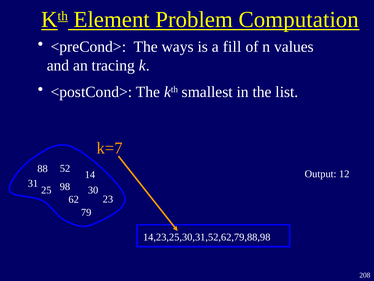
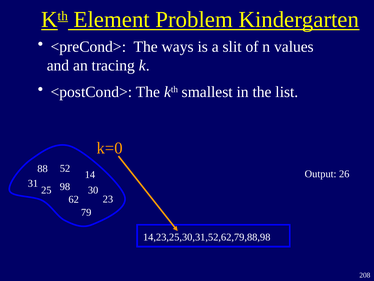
Computation: Computation -> Kindergarten (299, 20)
fill: fill -> slit (232, 47)
k=7: k=7 -> k=0 (110, 148)
12: 12 -> 26 (344, 174)
